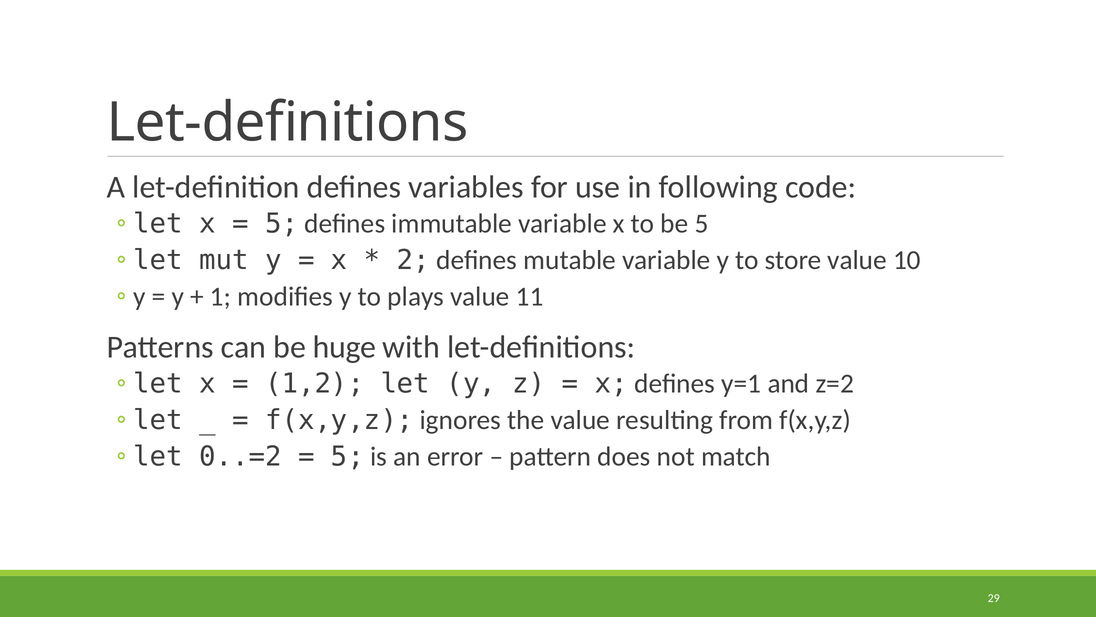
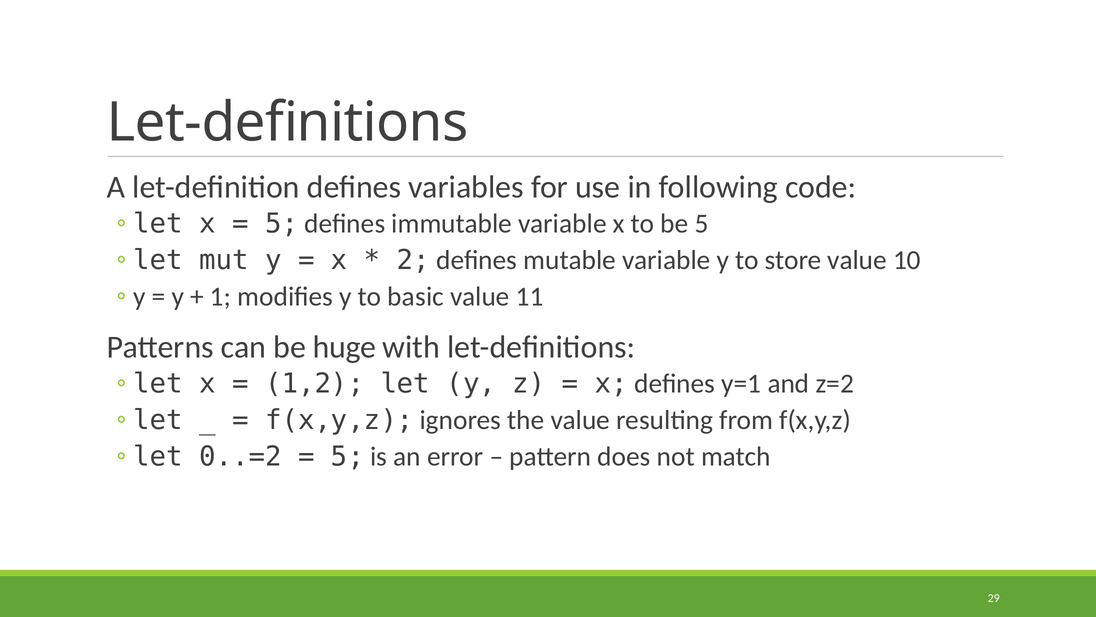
plays: plays -> basic (416, 297)
